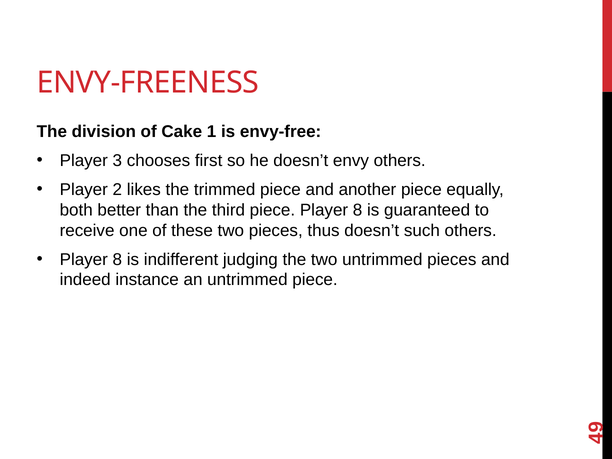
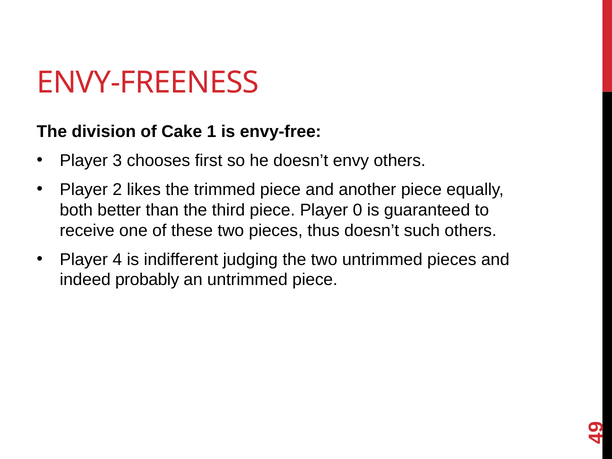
piece Player 8: 8 -> 0 (358, 210)
8: 8 -> 4 (117, 259)
instance: instance -> probably (147, 280)
